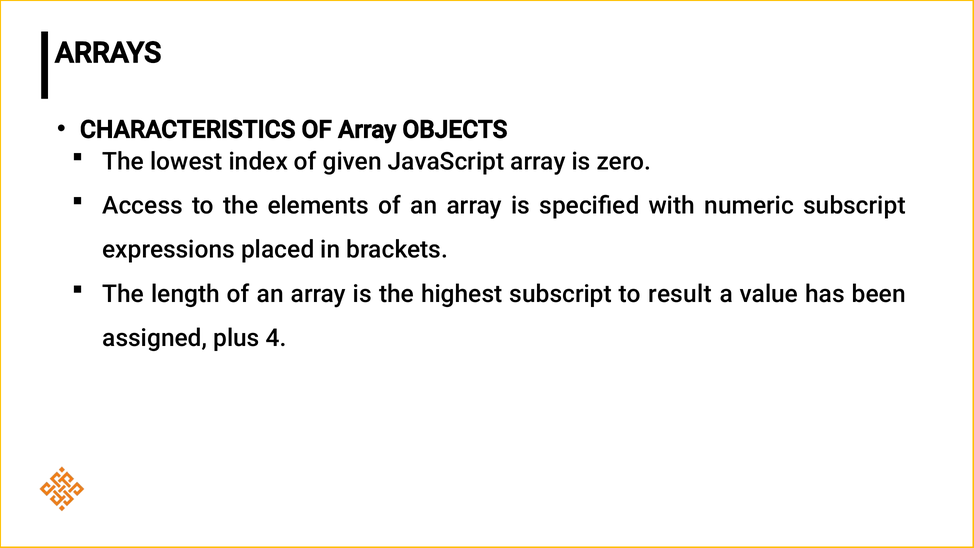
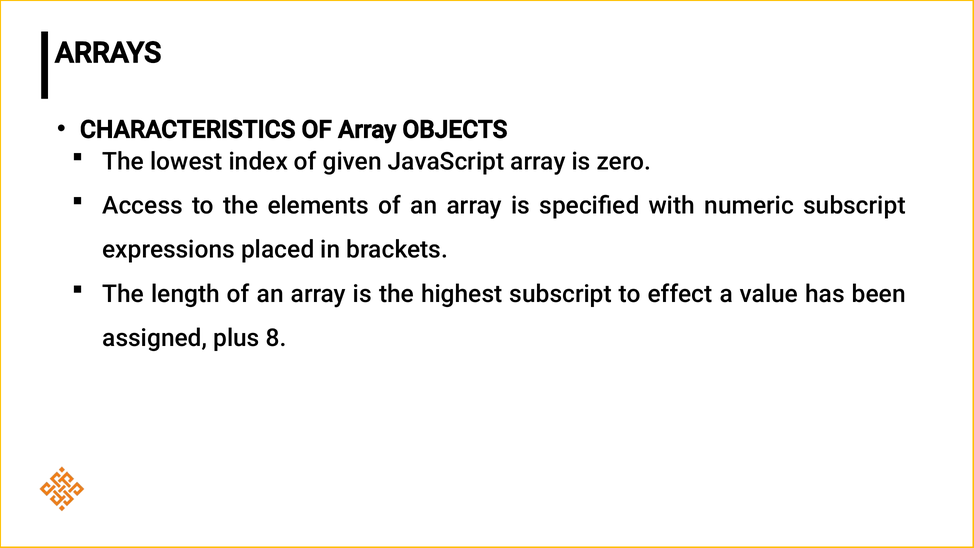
result: result -> effect (680, 294)
4: 4 -> 8 (276, 338)
